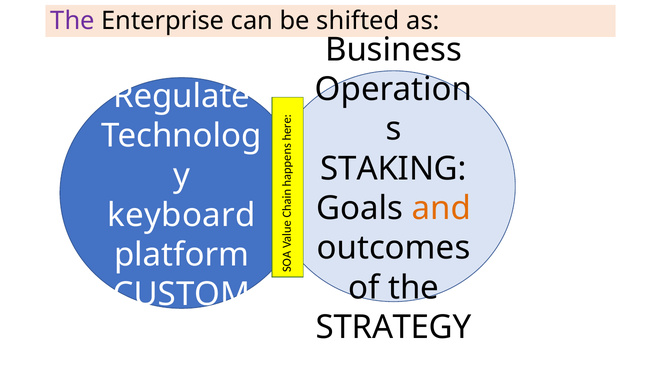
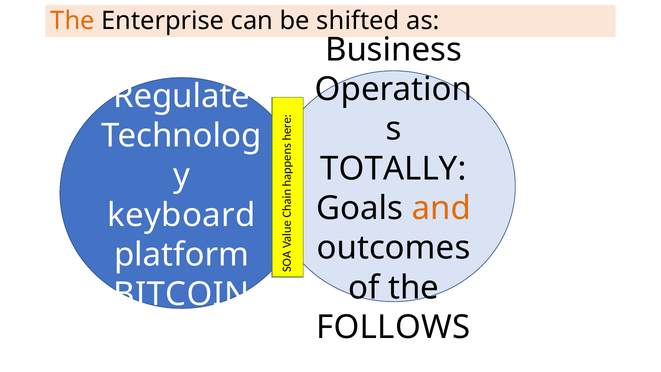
The colour: purple -> orange (73, 21)
STAKING: STAKING -> TOTALLY (394, 169)
CUSTOM: CUSTOM -> BITCOIN (181, 294)
STRATEGY: STRATEGY -> FOLLOWS (393, 327)
